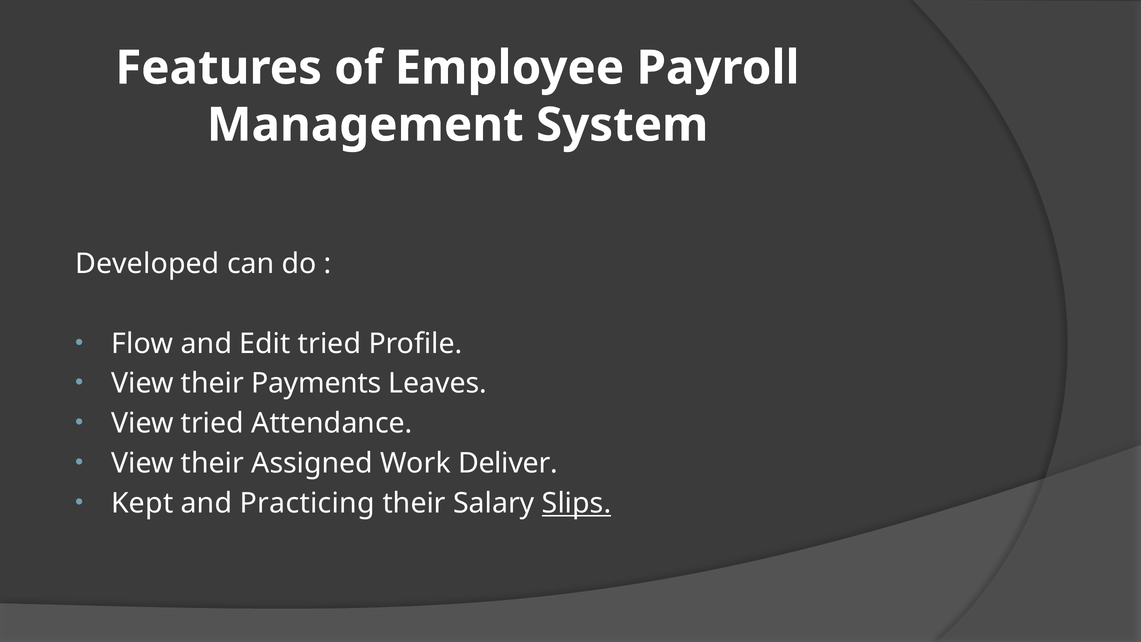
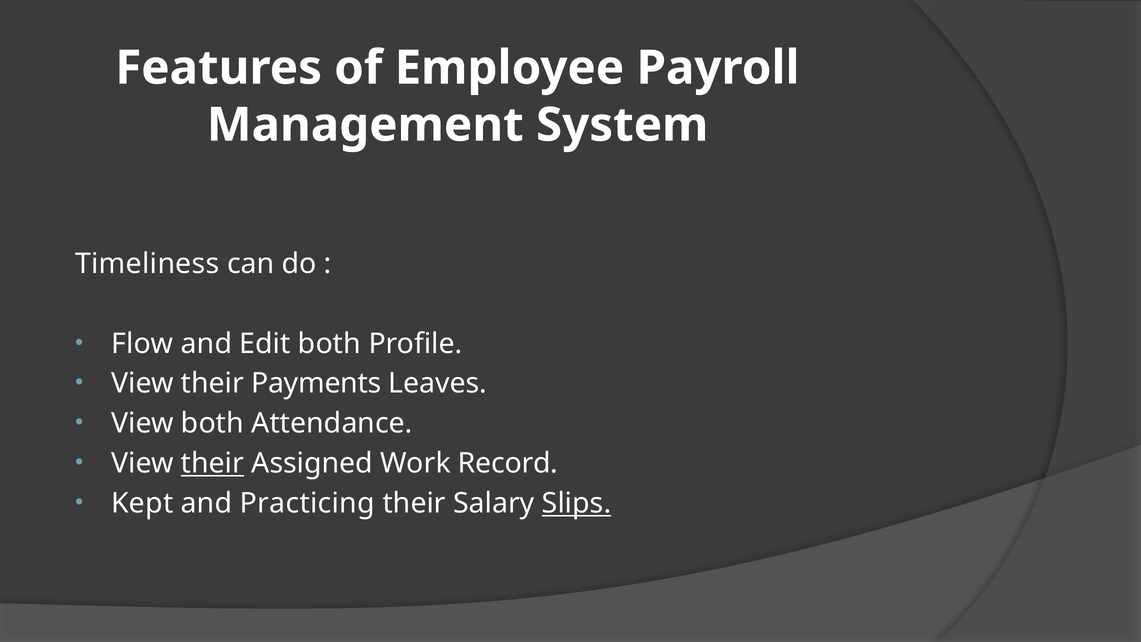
Developed: Developed -> Timeliness (147, 264)
Edit tried: tried -> both (329, 344)
View tried: tried -> both (212, 423)
their underline: none -> present (212, 463)
Deliver: Deliver -> Record (508, 463)
